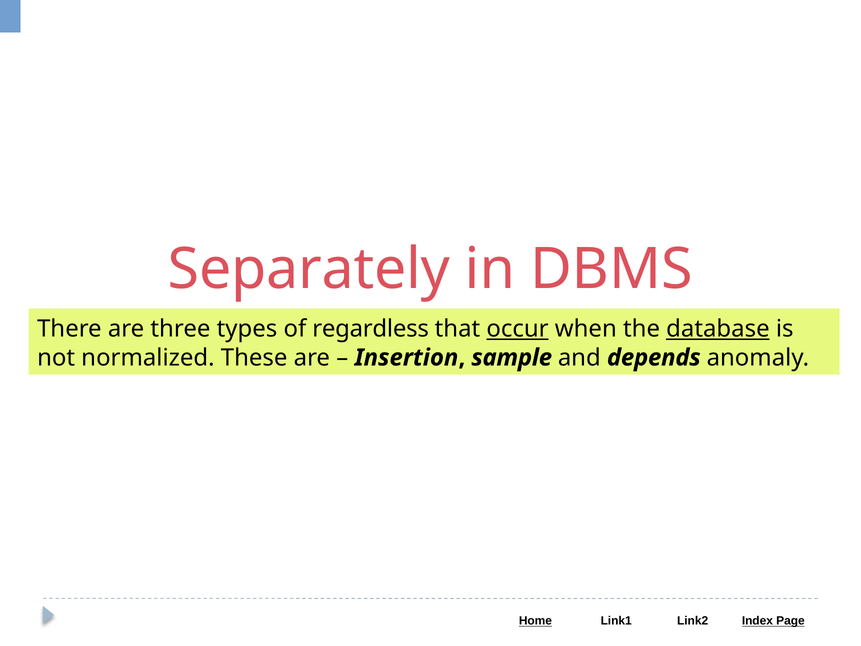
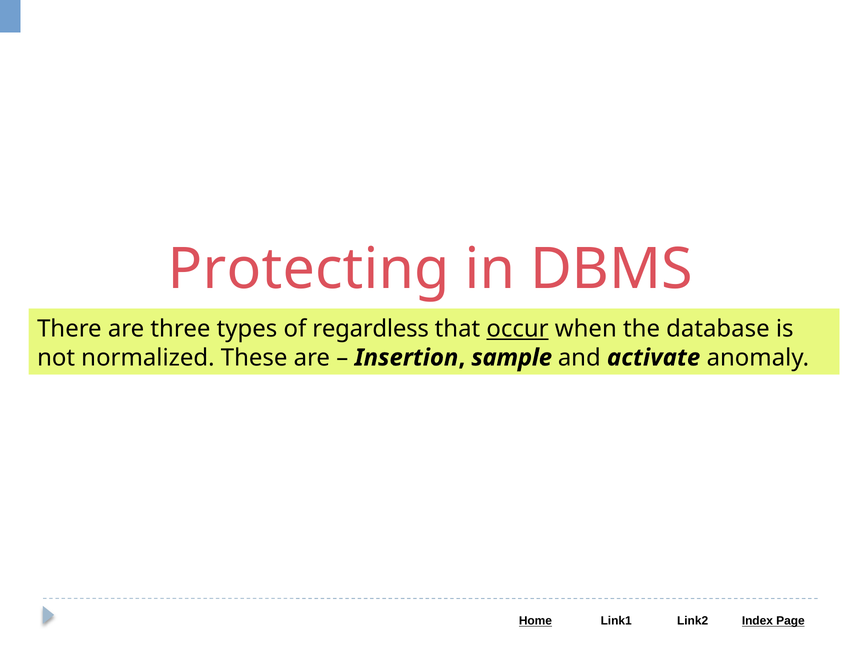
Separately: Separately -> Protecting (309, 269)
database underline: present -> none (718, 329)
depends: depends -> activate (654, 357)
